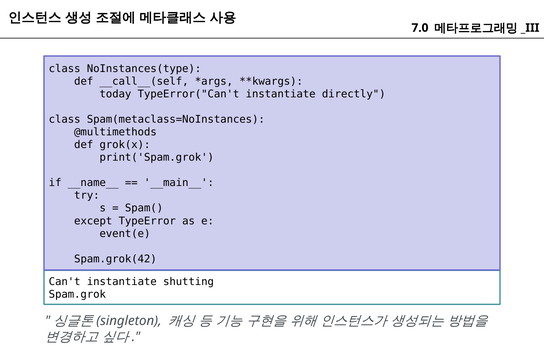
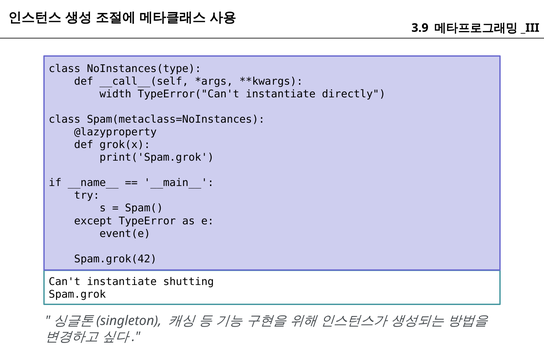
7.0: 7.0 -> 3.9 (420, 28)
today: today -> width (115, 94)
@multimethods: @multimethods -> @lazyproperty (115, 132)
